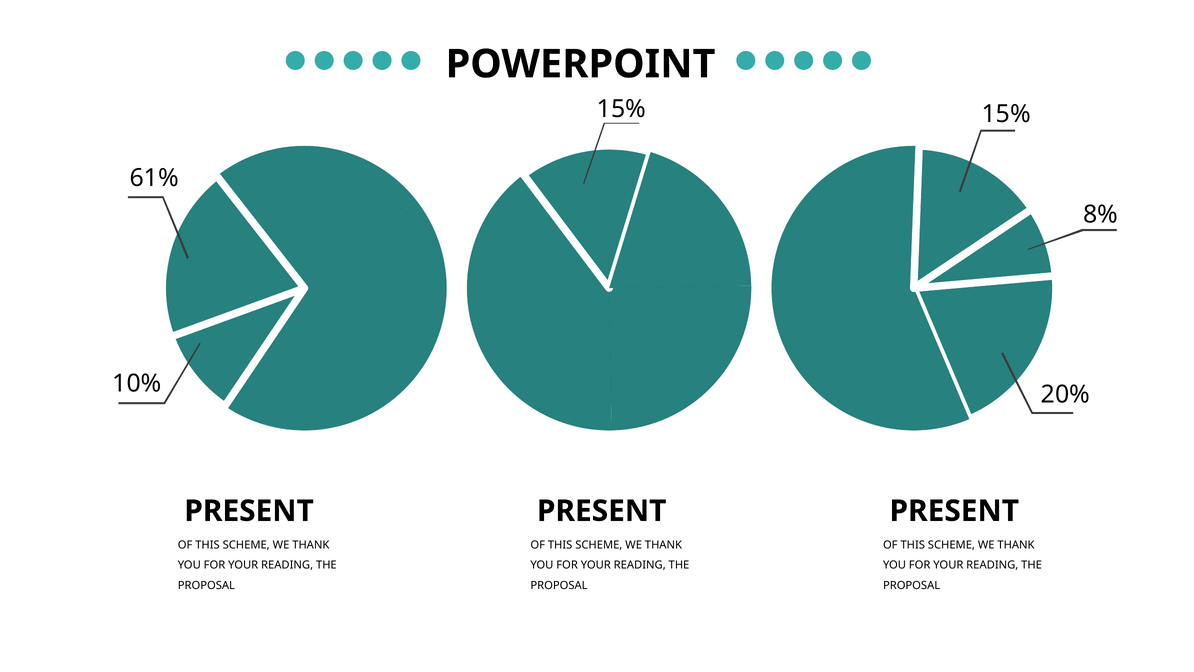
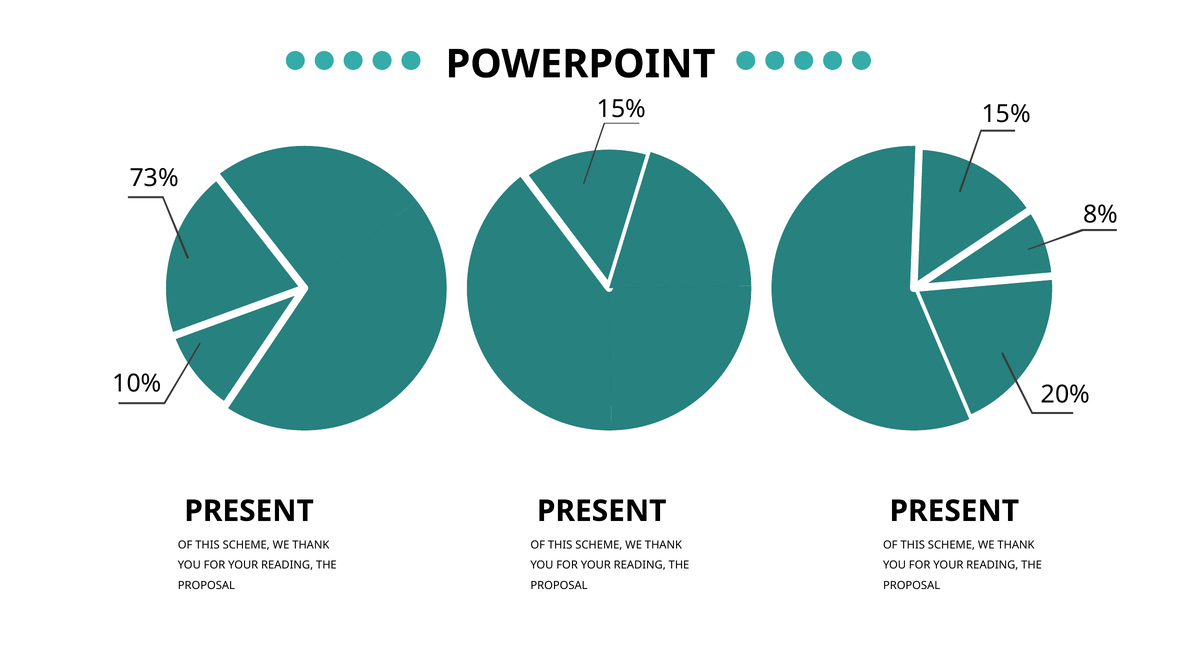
61%: 61% -> 73% (154, 178)
